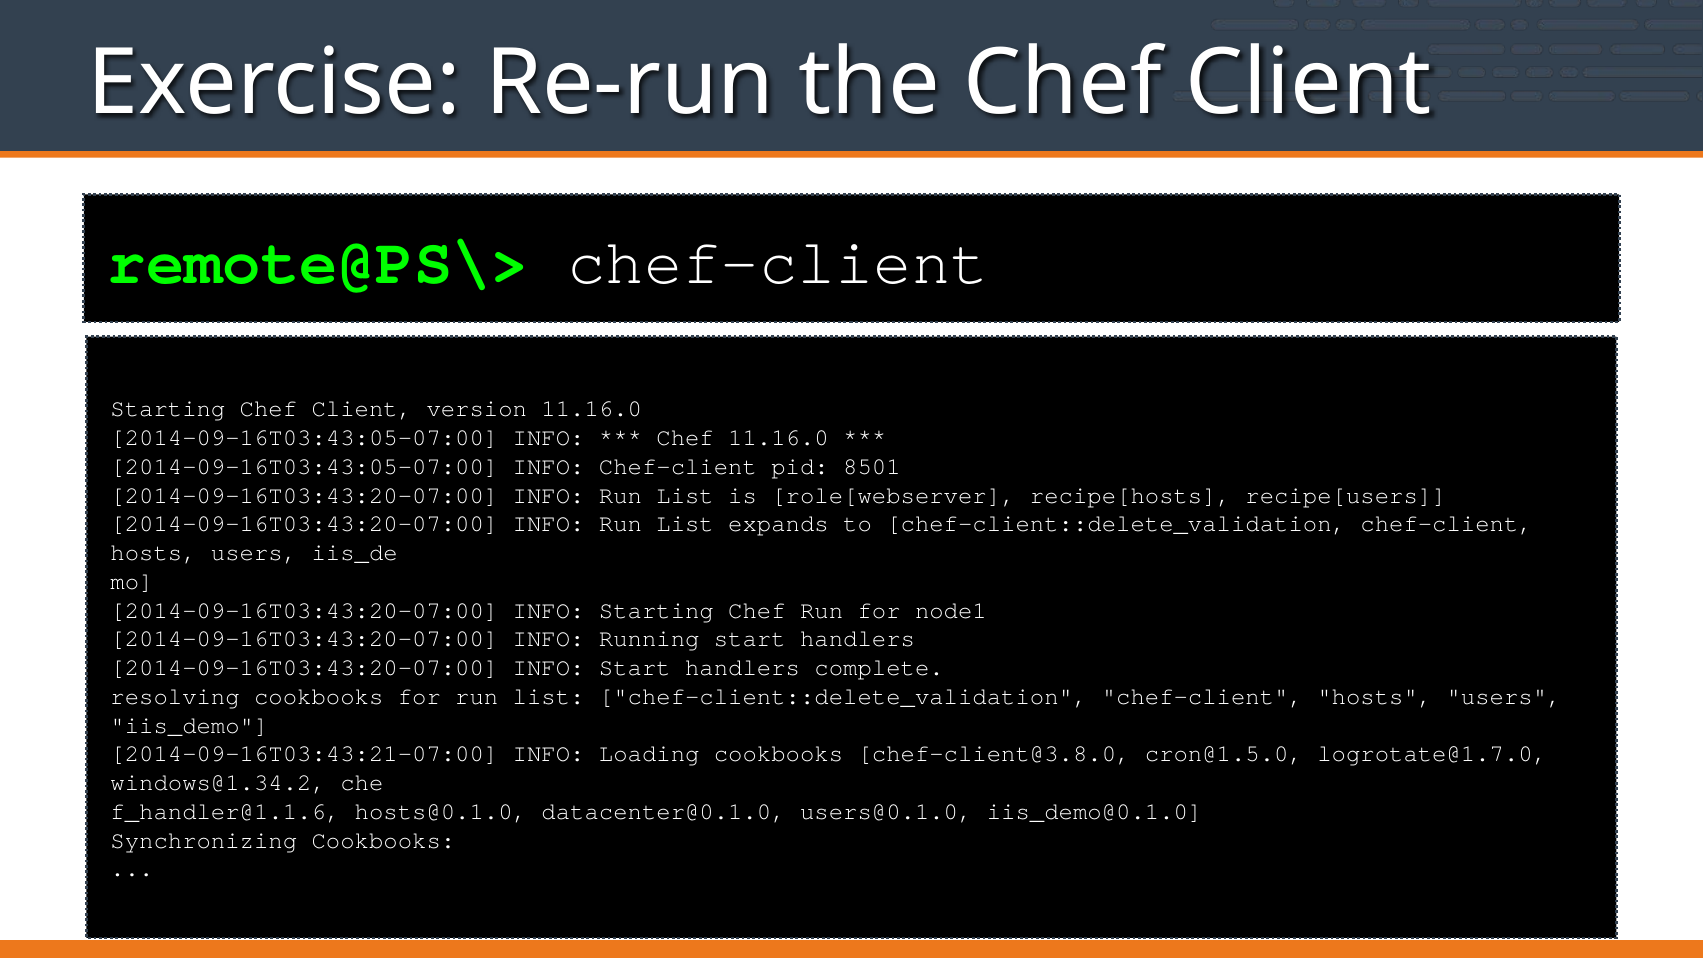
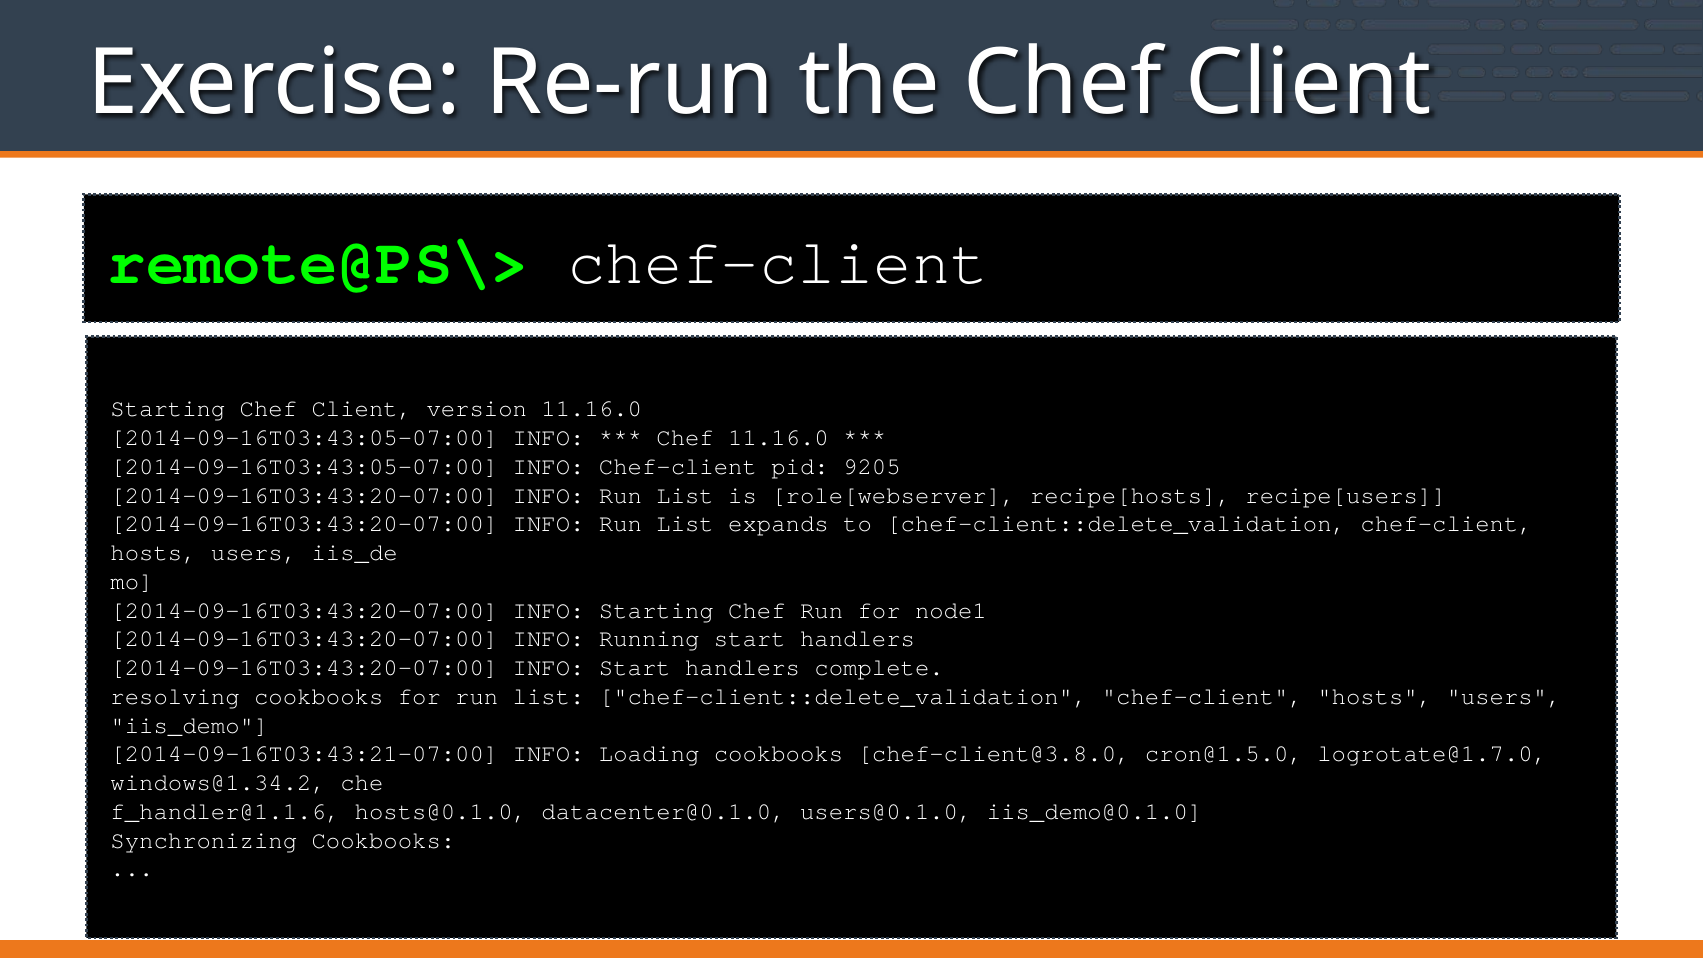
8501: 8501 -> 9205 (872, 466)
